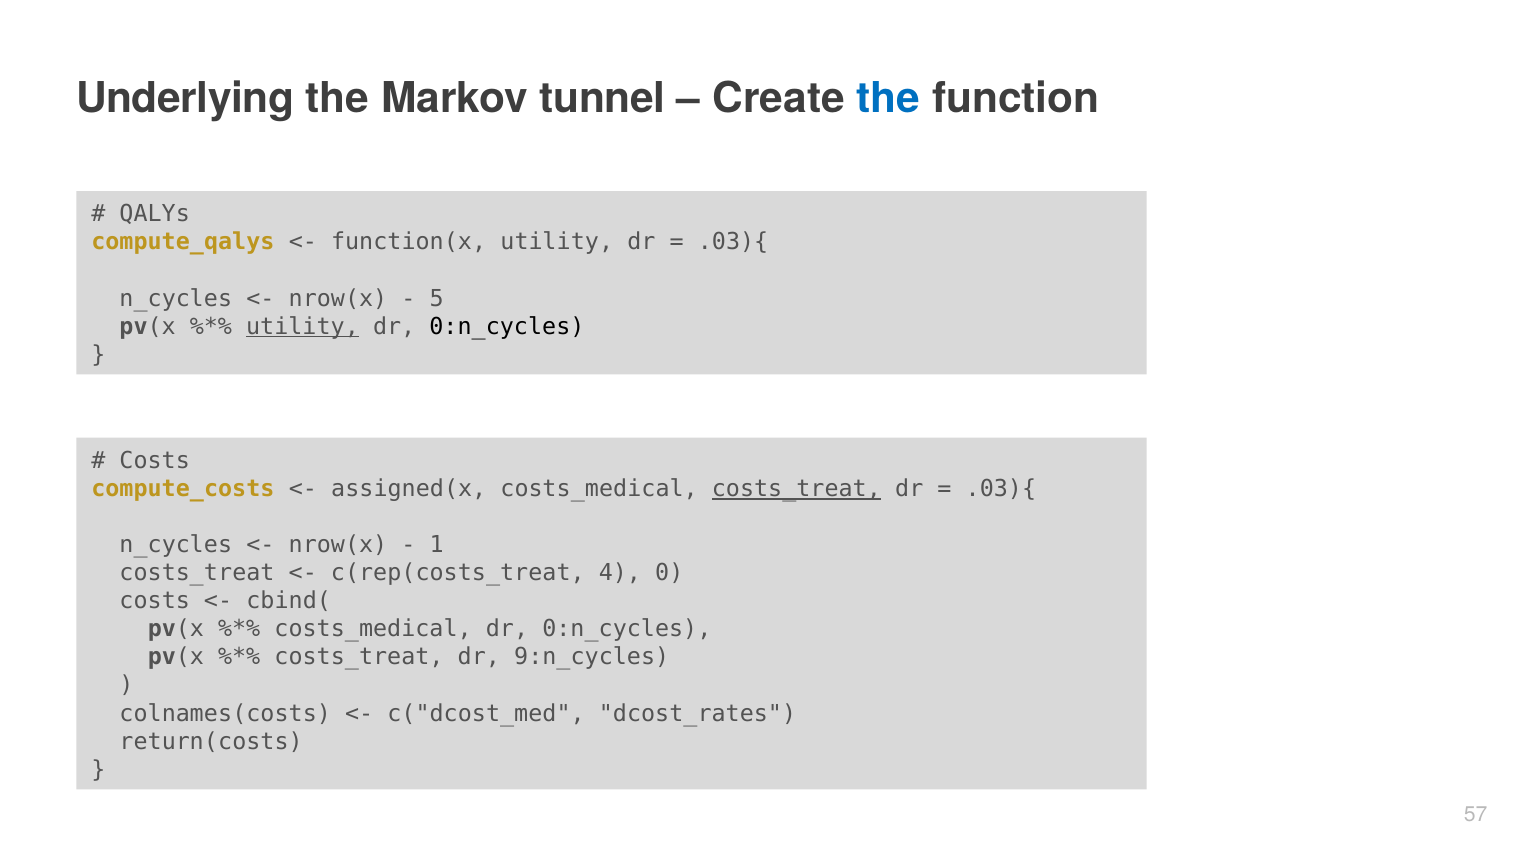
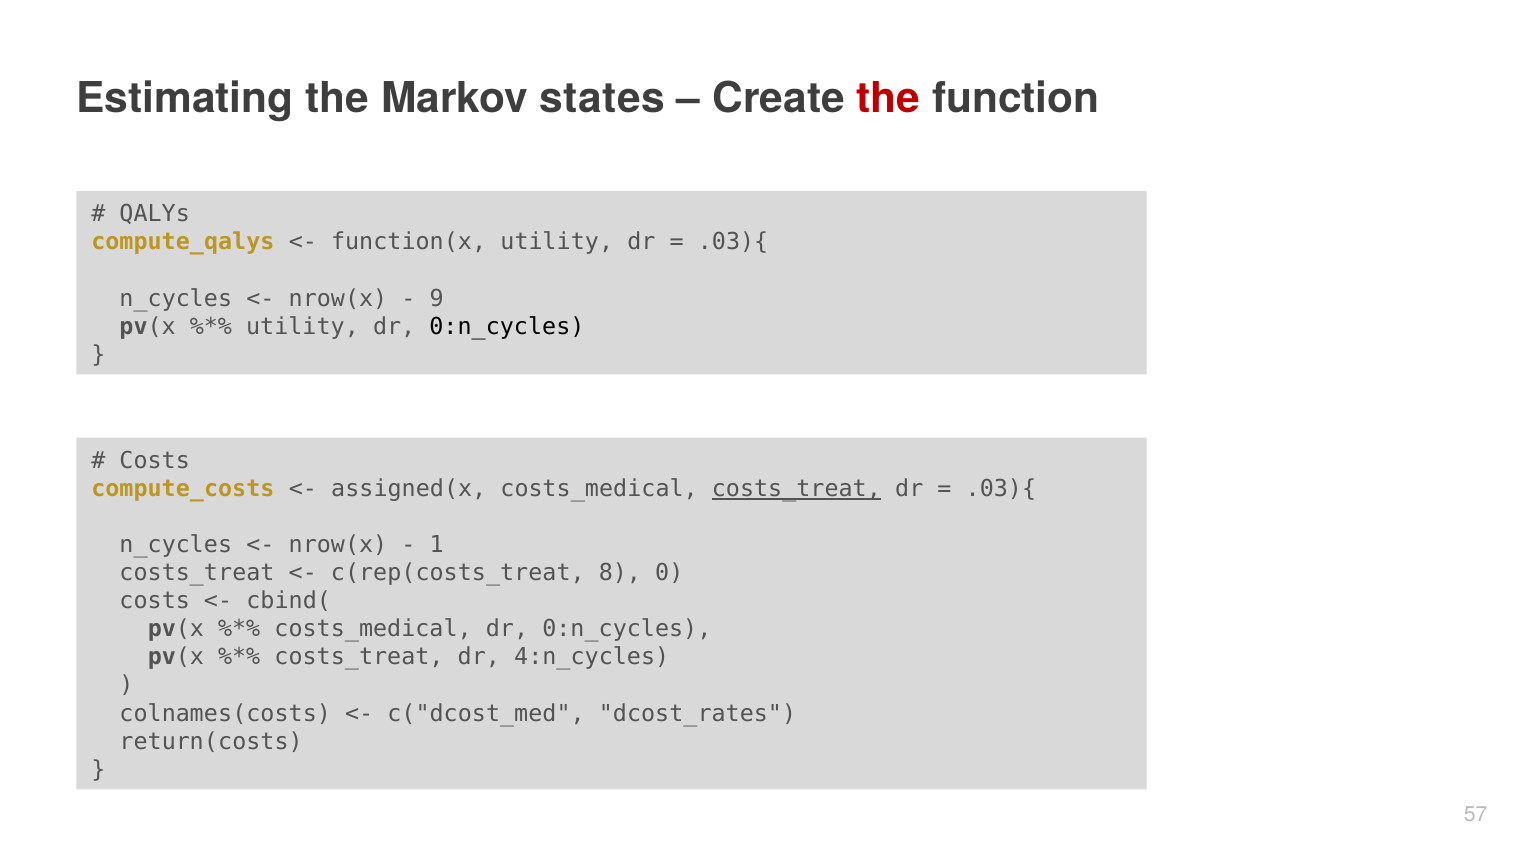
Underlying: Underlying -> Estimating (185, 98)
tunnel: tunnel -> states (602, 98)
the colour: blue -> red (888, 98)
5: 5 -> 9 (437, 298)
utility underline: present -> none (302, 326)
4: 4 -> 8 (620, 573)
9:n_cycles: 9:n_cycles -> 4:n_cycles (592, 657)
